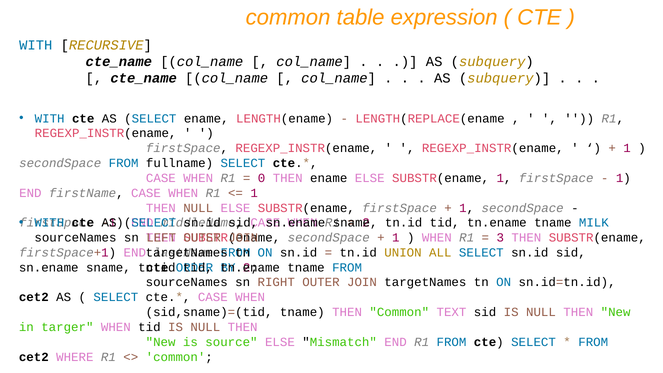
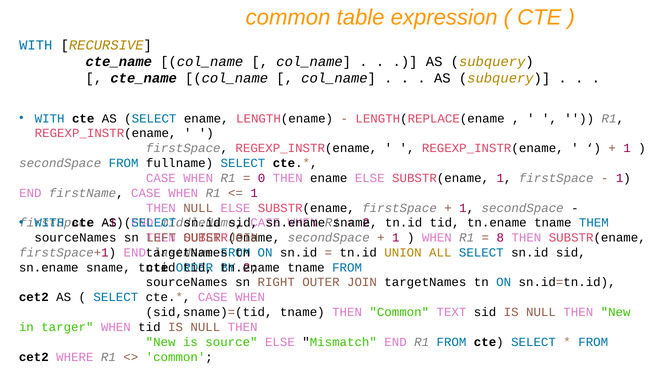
MILK: MILK -> THEM (594, 223)
3: 3 -> 8 (500, 238)
